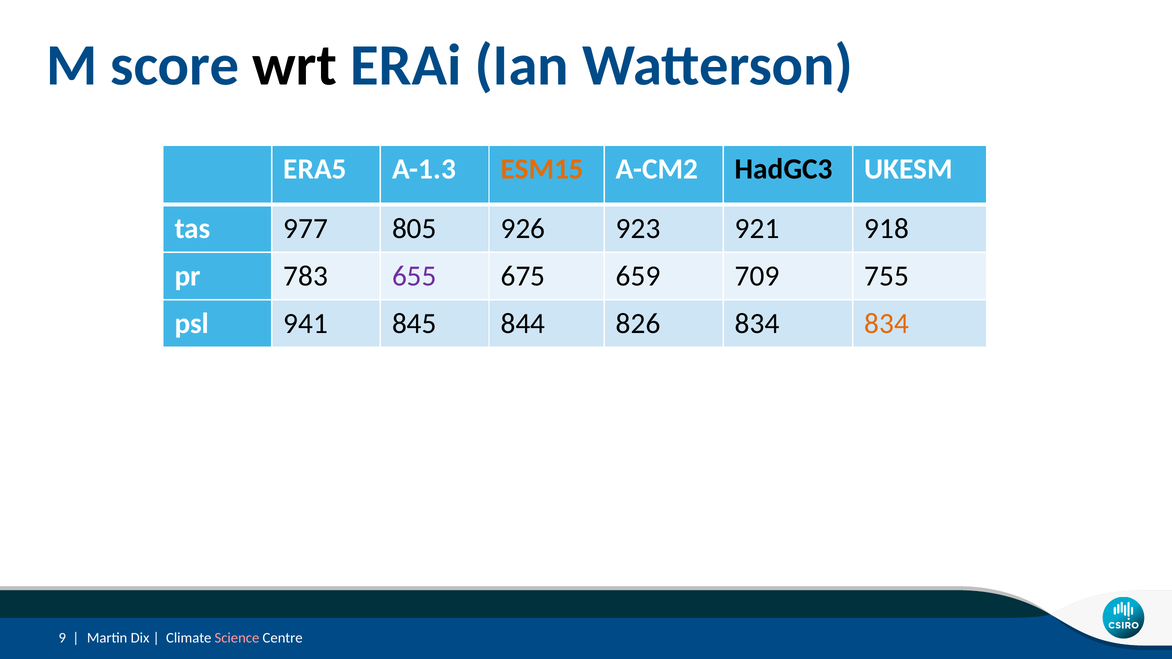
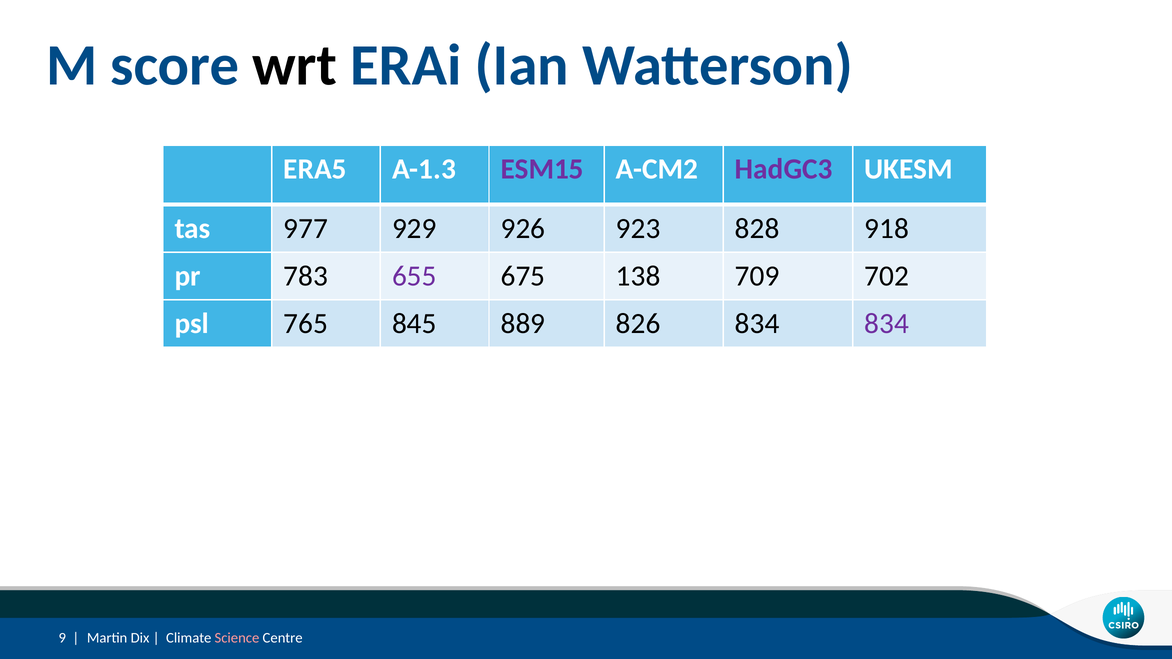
ESM15 colour: orange -> purple (542, 169)
HadGC3 colour: black -> purple (784, 169)
805: 805 -> 929 (414, 229)
921: 921 -> 828 (757, 229)
659: 659 -> 138 (638, 276)
755: 755 -> 702 (887, 276)
941: 941 -> 765 (306, 324)
844: 844 -> 889 (523, 324)
834 colour: orange -> purple (887, 324)
